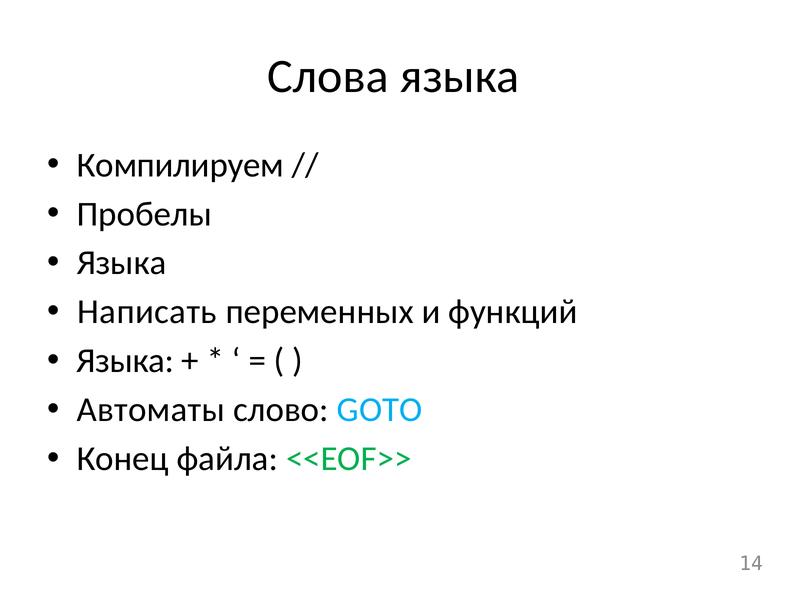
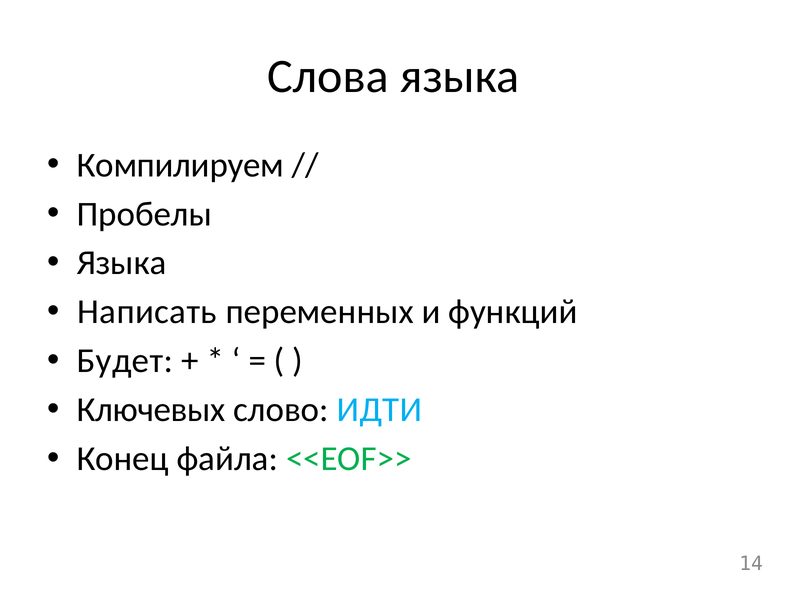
Языка: Языка -> Будет (125, 361)
Автоматы: Автоматы -> Ключевых (151, 410)
GOTO: GOTO -> ИДТИ (380, 410)
